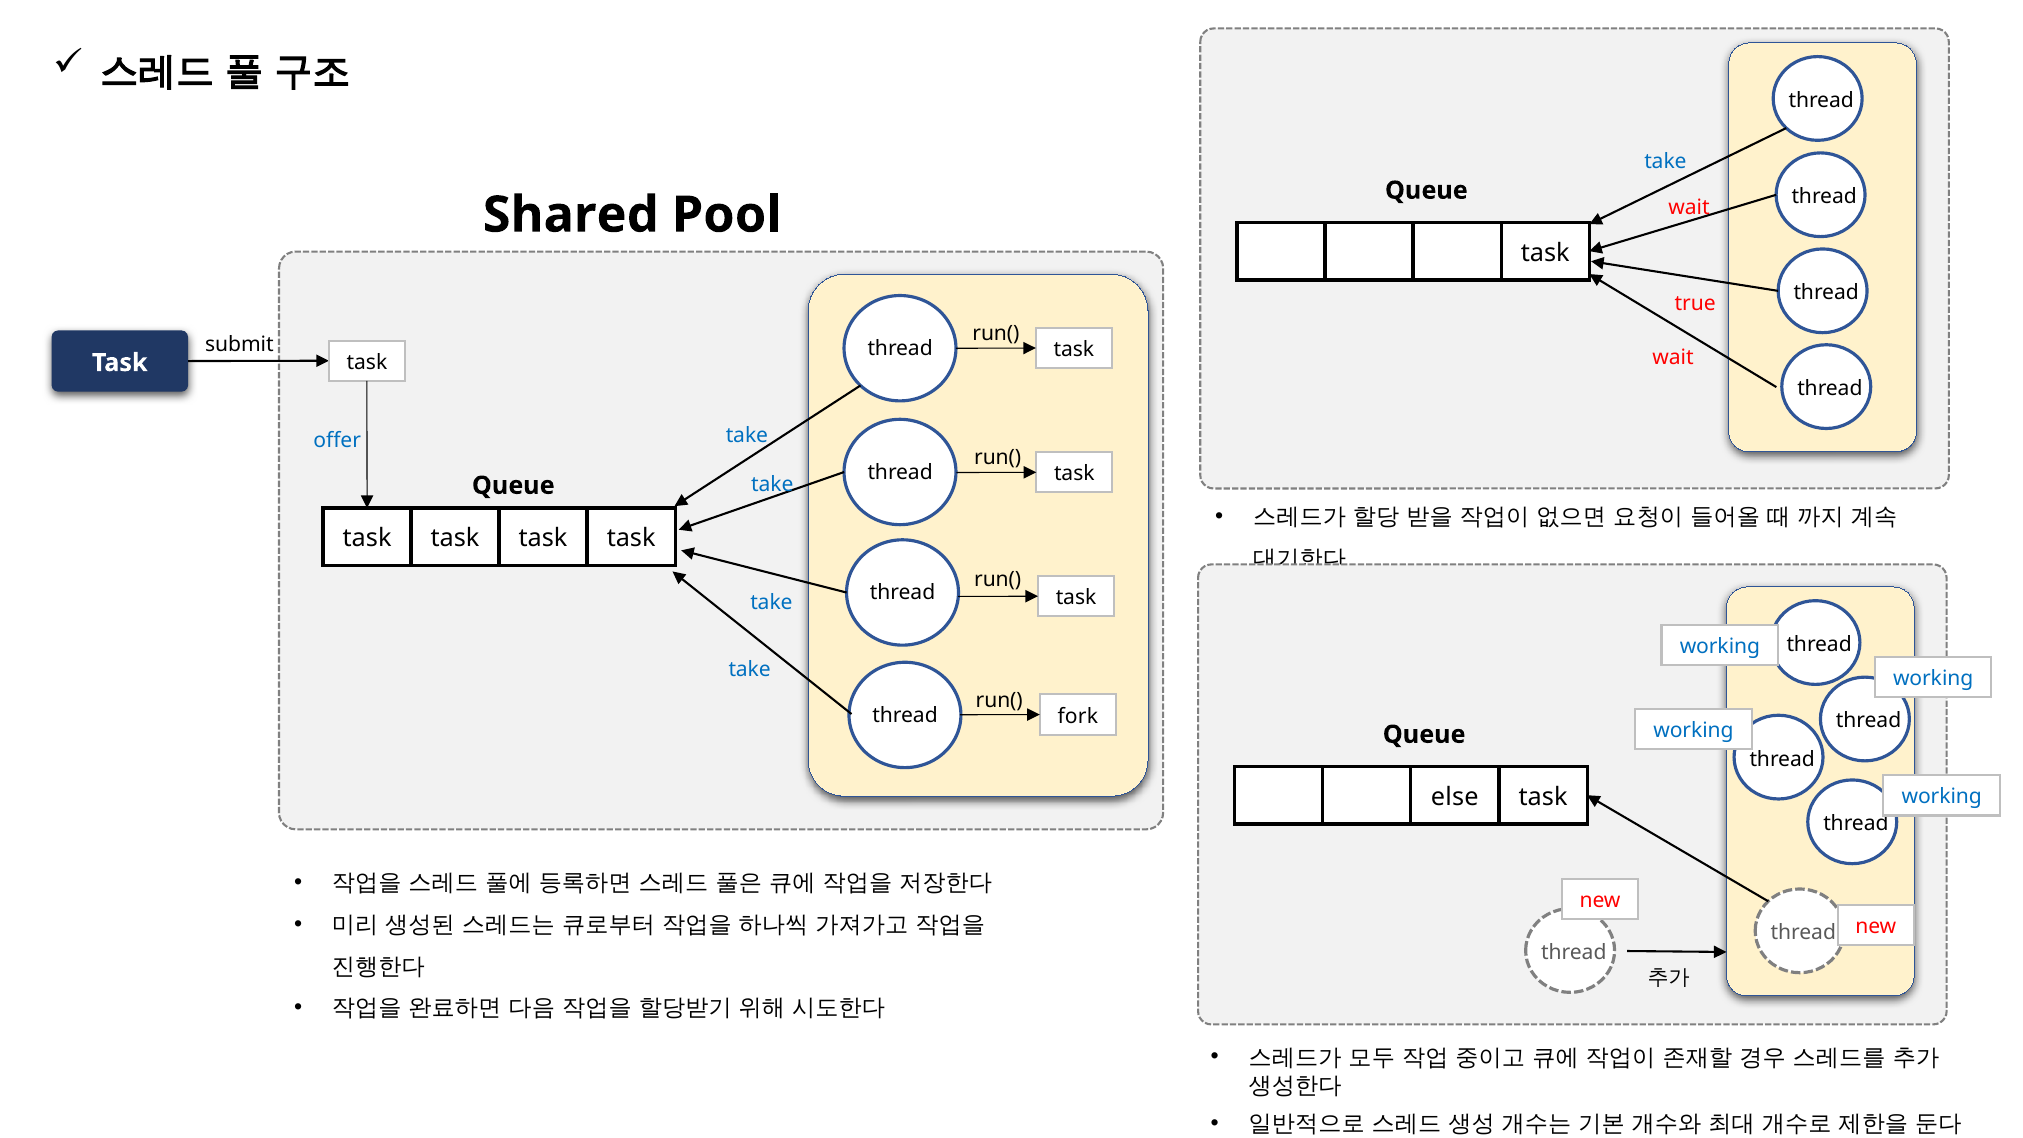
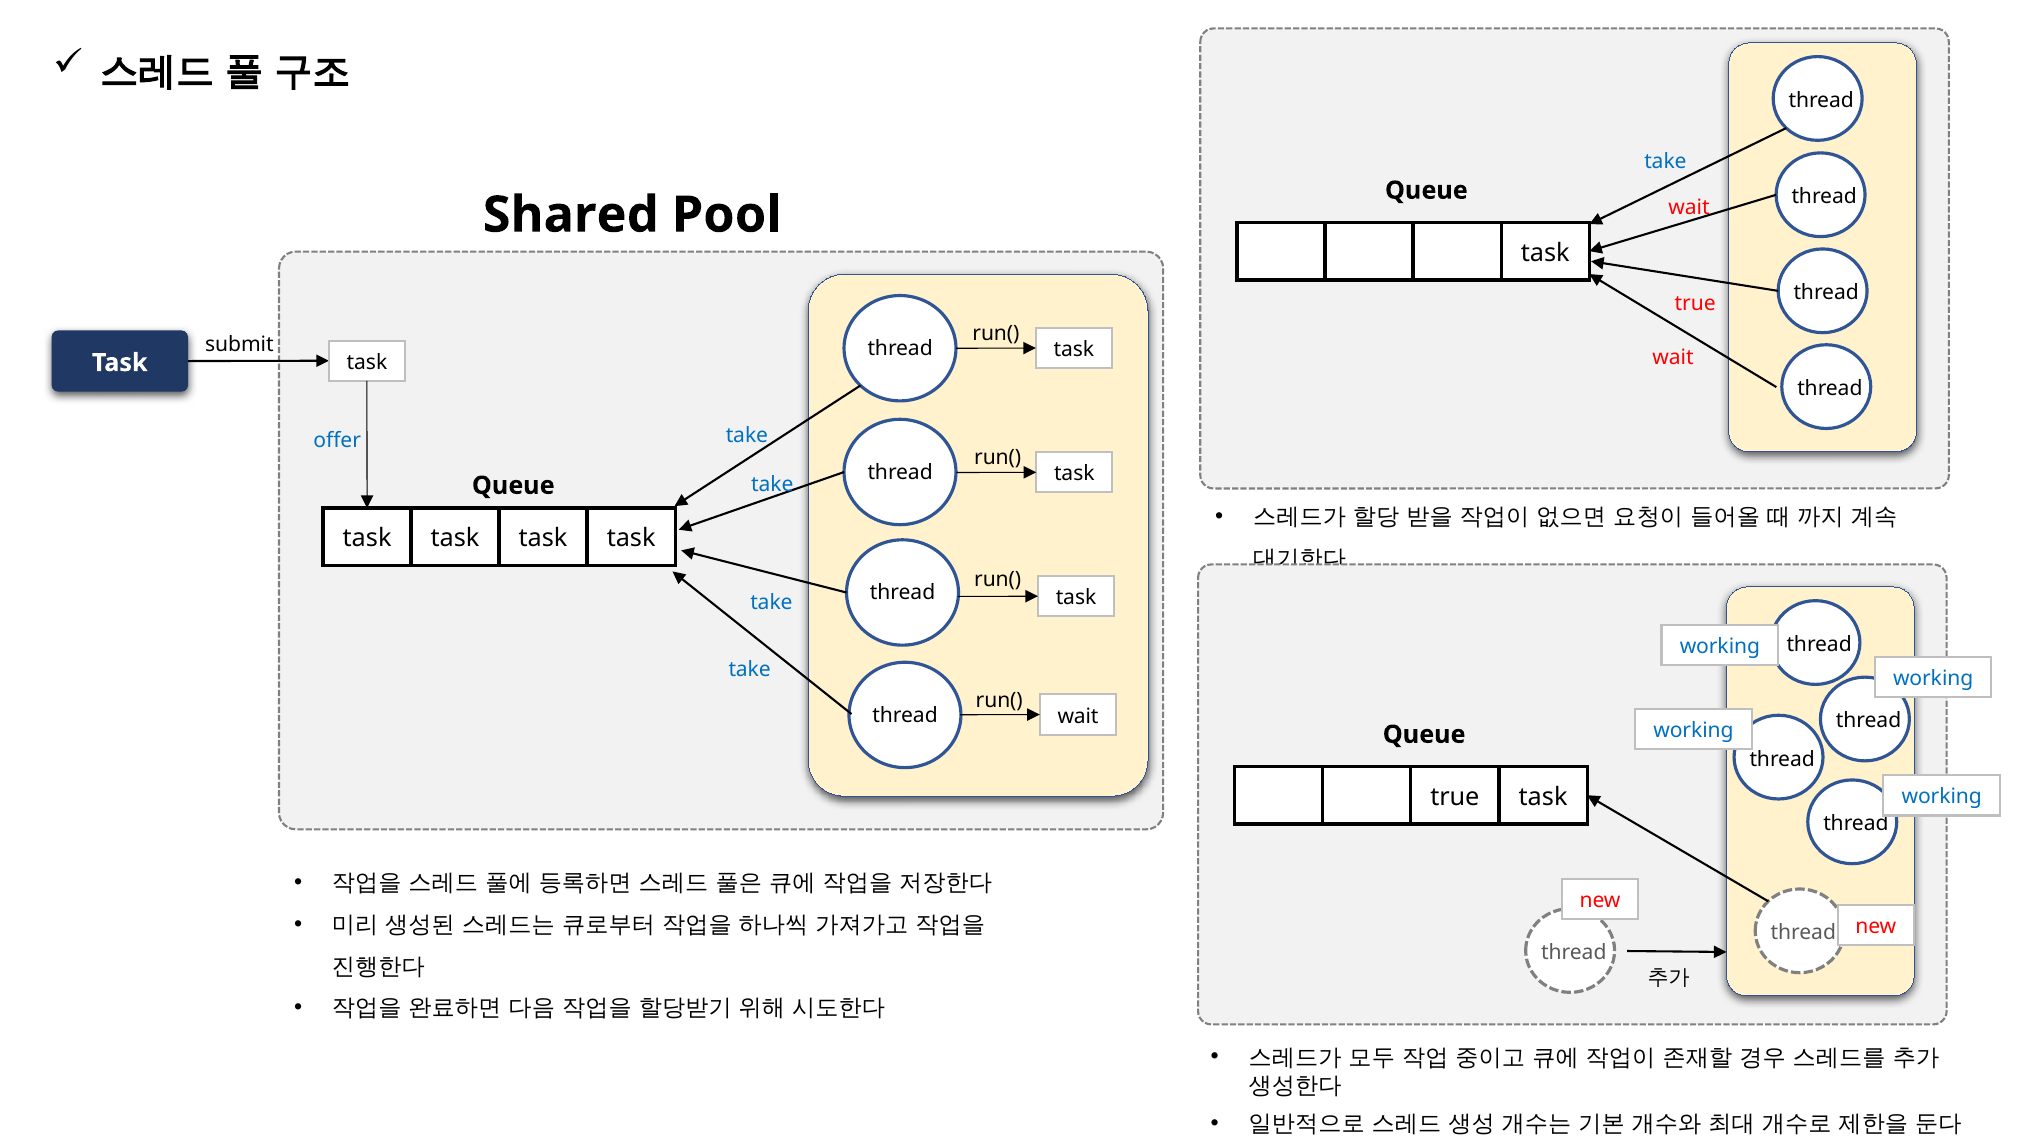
fork: fork -> wait (1078, 716)
else: else -> true (1455, 797)
